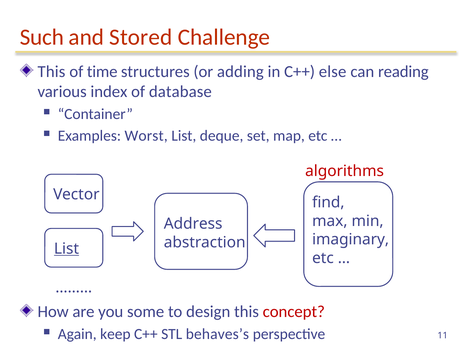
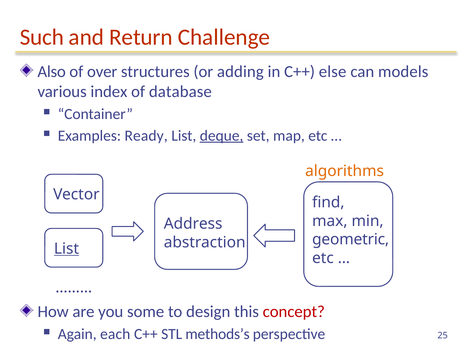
Stored: Stored -> Return (141, 37)
This: This -> Also (52, 72)
time: time -> over (102, 72)
reading: reading -> models (403, 72)
Worst: Worst -> Ready (146, 136)
deque underline: none -> present (222, 136)
algorithms colour: red -> orange (345, 171)
imaginary: imaginary -> geometric (351, 239)
keep: keep -> each (115, 334)
behaves’s: behaves’s -> methods’s (218, 334)
11: 11 -> 25 (443, 336)
